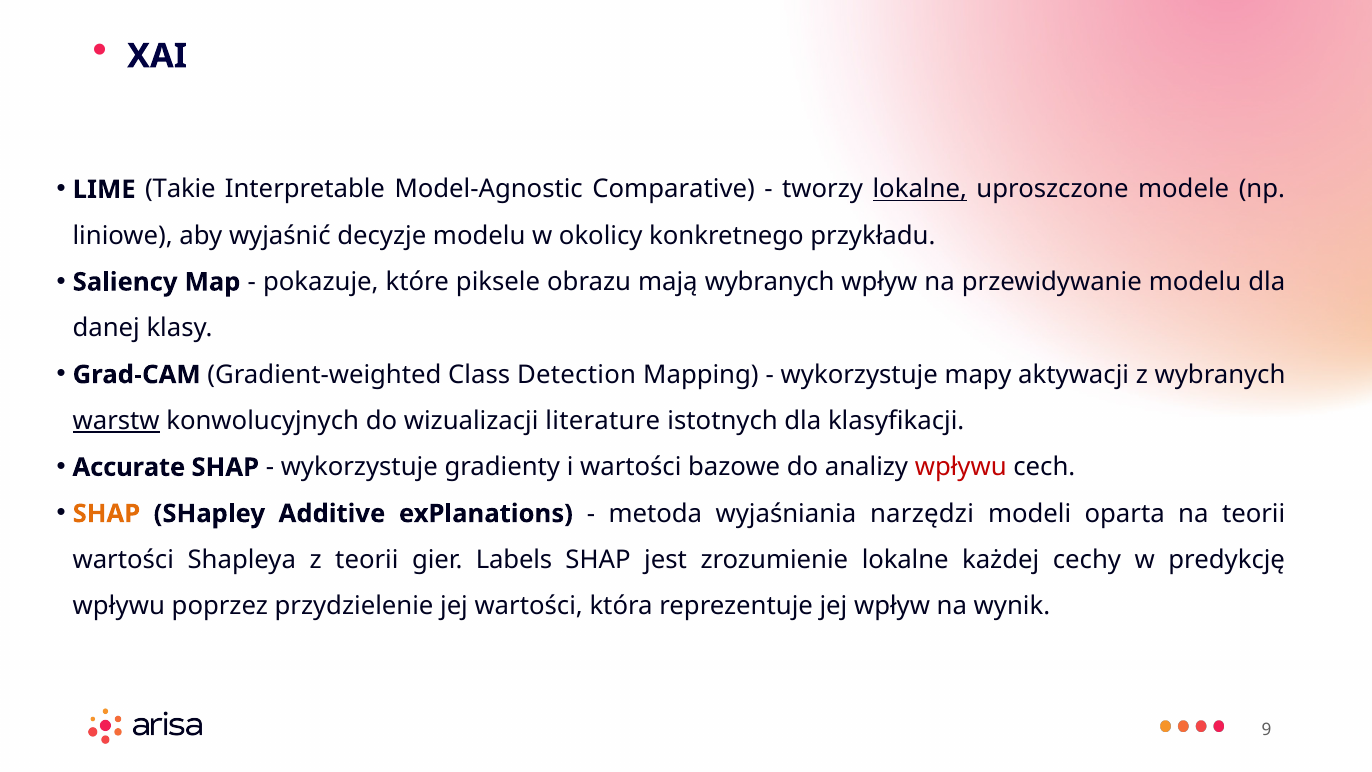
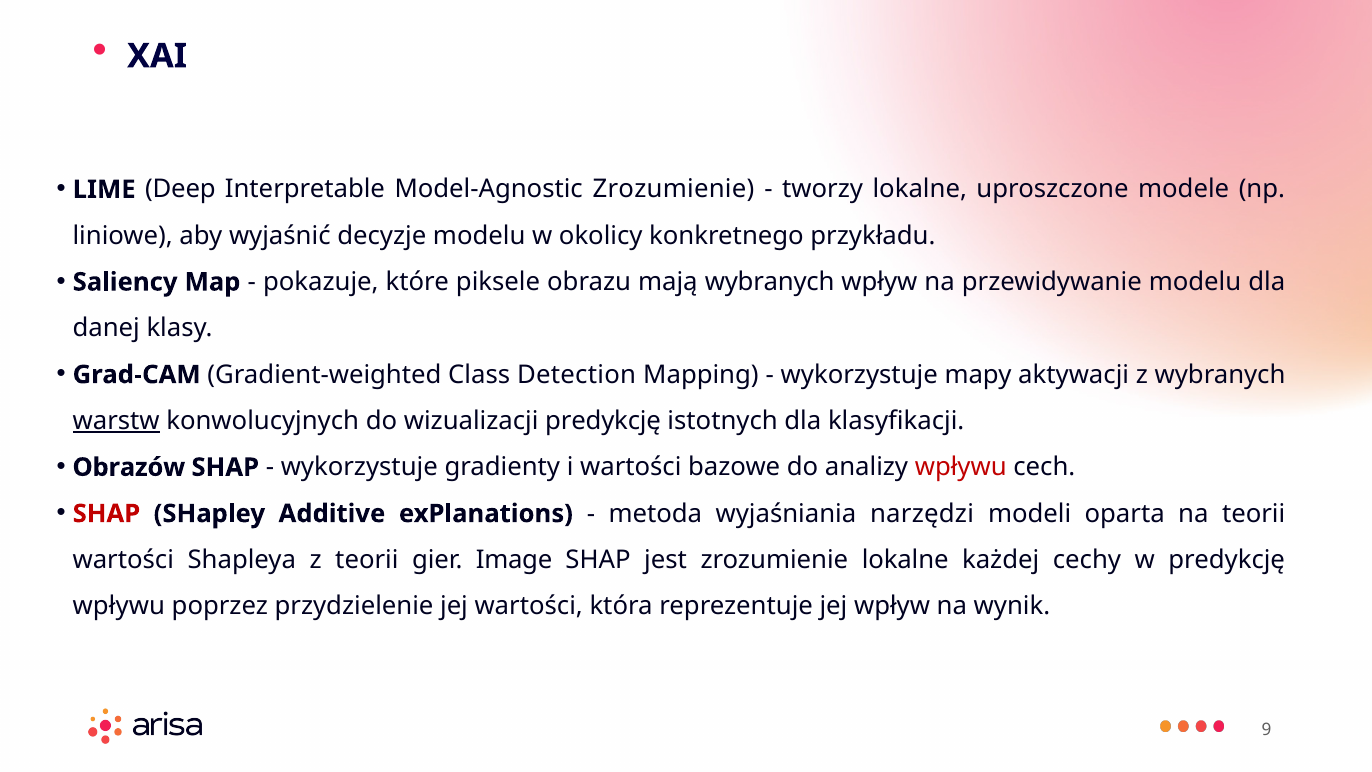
Takie: Takie -> Deep (180, 189)
Model-Agnostic Comparative: Comparative -> Zrozumienie (673, 189)
lokalne underline: present -> none (920, 189)
wizualizacji literature: literature -> predykcję (603, 421)
Accurate: Accurate -> Obrazów (129, 467)
SHAP colour: orange -> red (106, 514)
Labels: Labels -> Image (514, 560)
